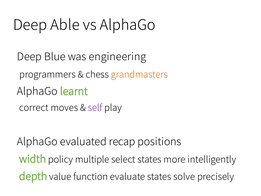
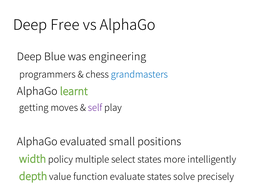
Able: Able -> Free (65, 25)
grandmasters colour: orange -> blue (139, 75)
correct: correct -> getting (34, 108)
recap: recap -> small (122, 142)
